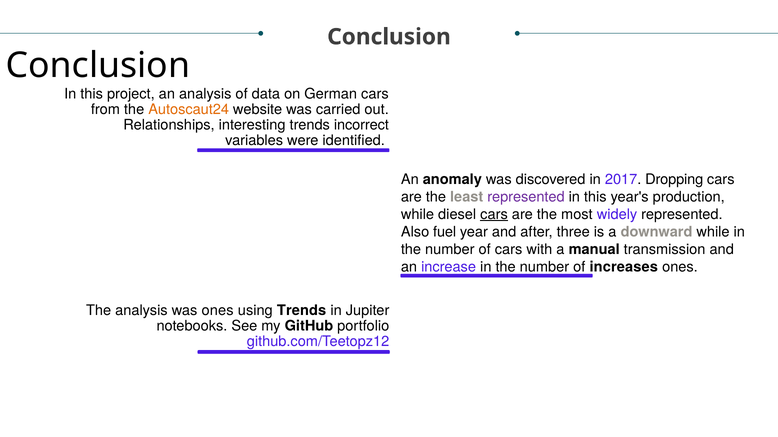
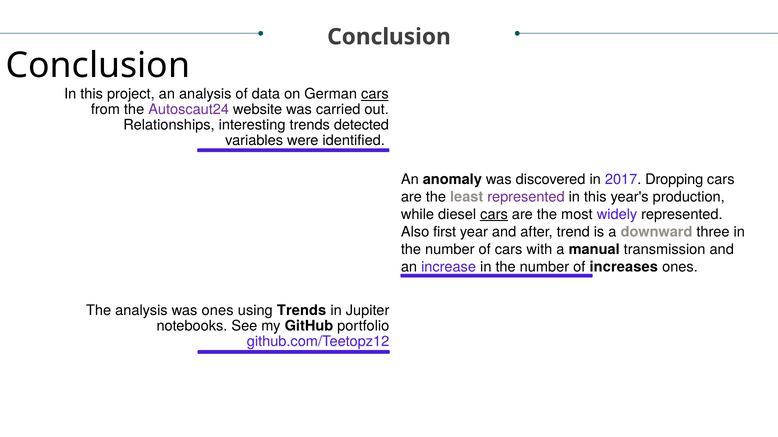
cars underline: none -> present (375, 94)
Autoscaut24 colour: orange -> purple (189, 110)
incorrect: incorrect -> detected (361, 125)
fuel: fuel -> first (445, 232)
three: three -> trend (573, 232)
downward while: while -> three (713, 232)
